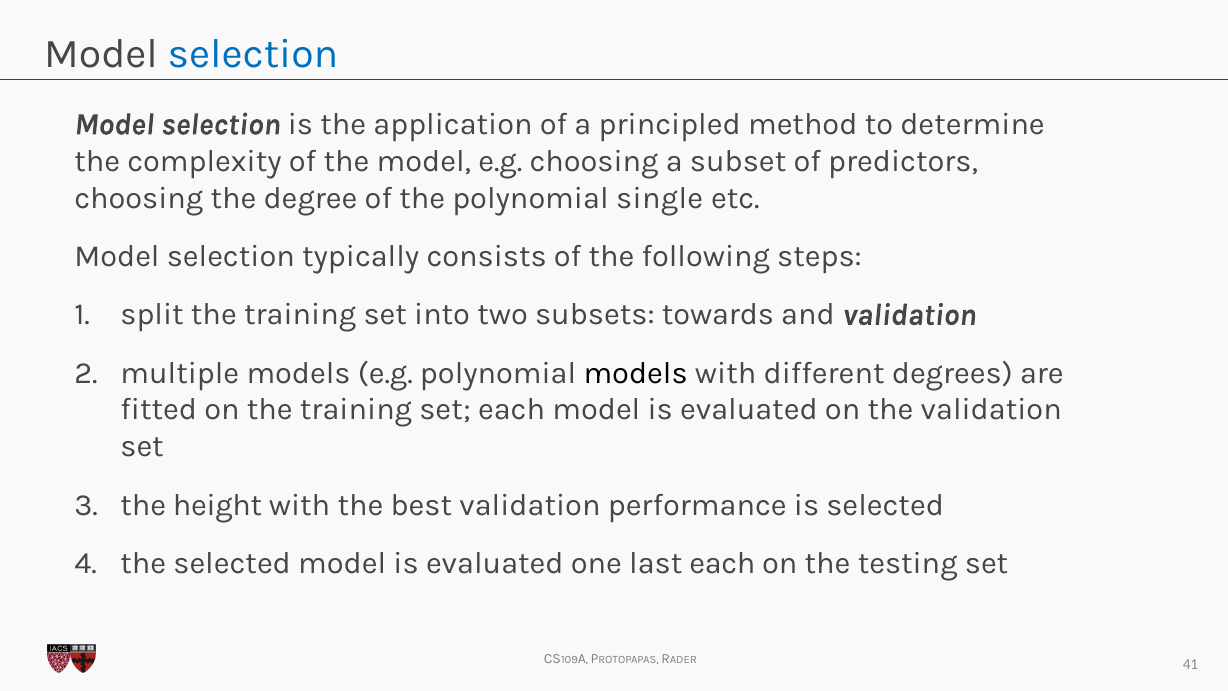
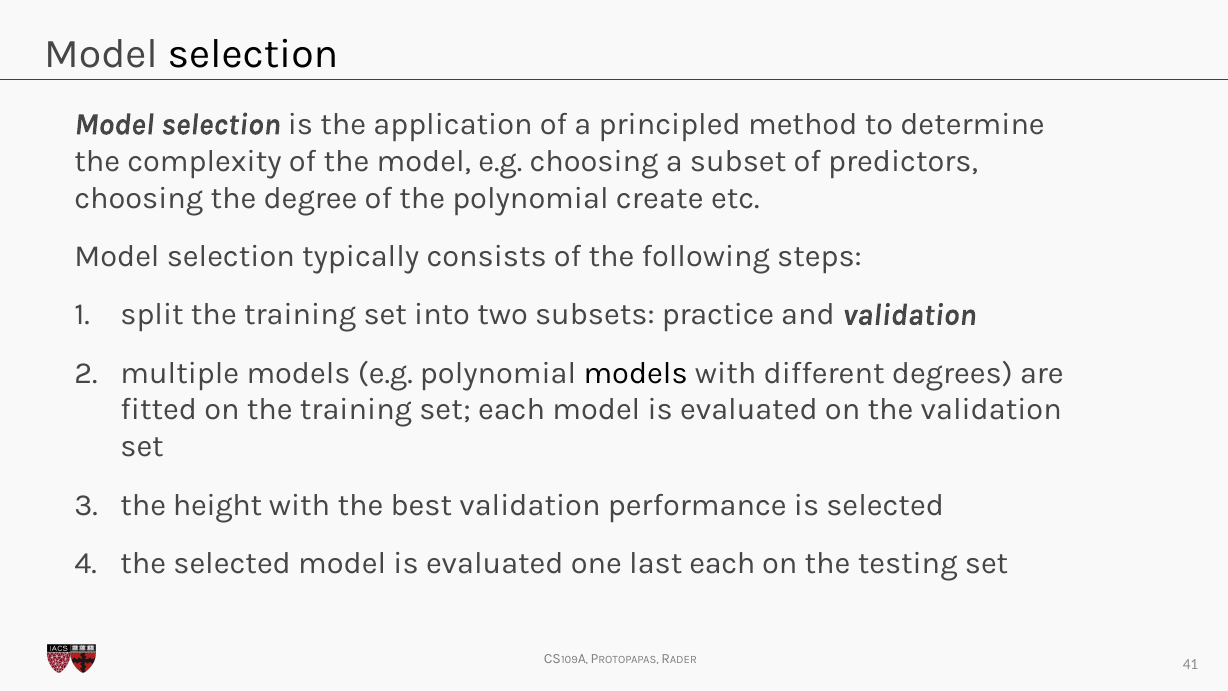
selection colour: blue -> black (253, 54)
single: single -> create (660, 198)
towards: towards -> practice (718, 314)
